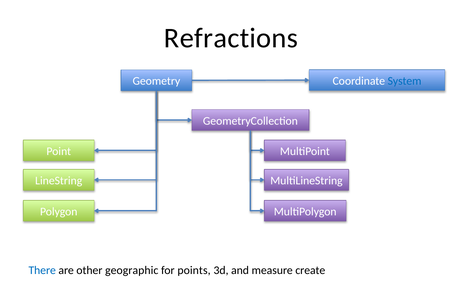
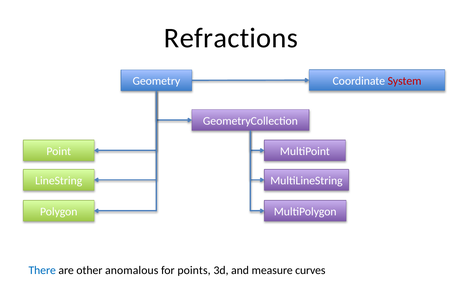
System colour: blue -> red (405, 81)
geographic: geographic -> anomalous (132, 270)
create: create -> curves (310, 270)
